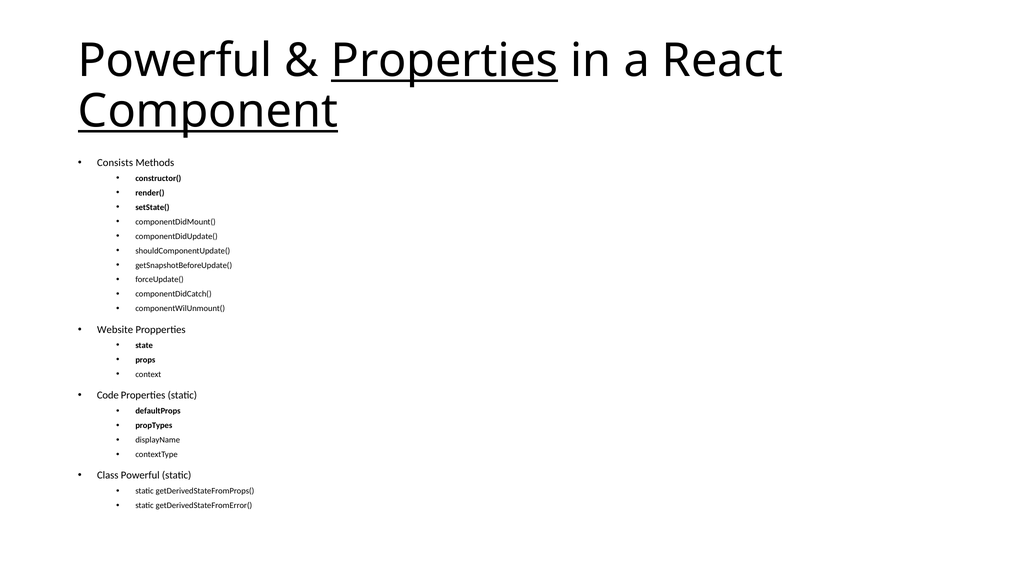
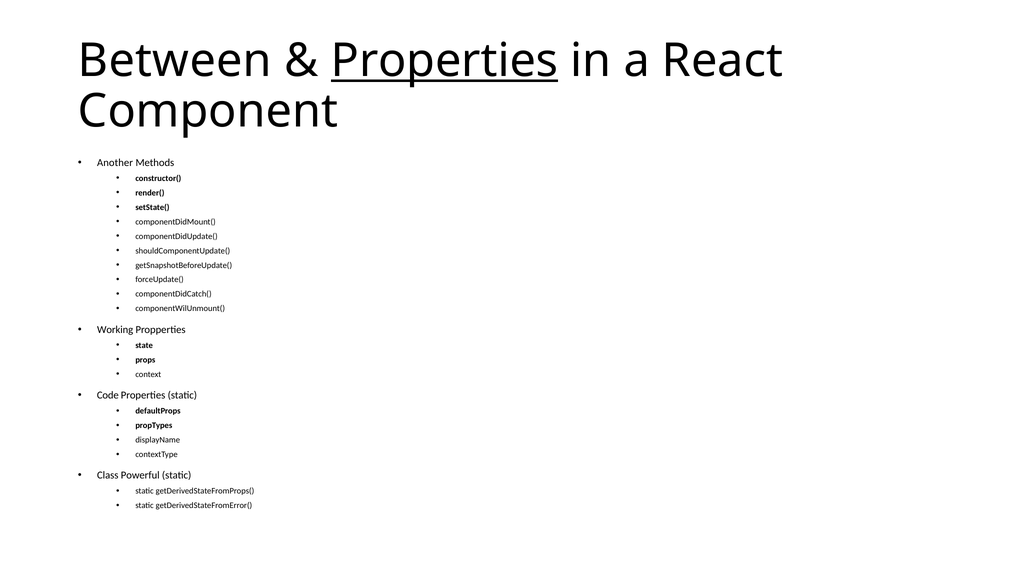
Powerful: Powerful -> Between (175, 61)
Component underline: present -> none (208, 111)
Consists: Consists -> Another (115, 163)
Website: Website -> Working (115, 330)
